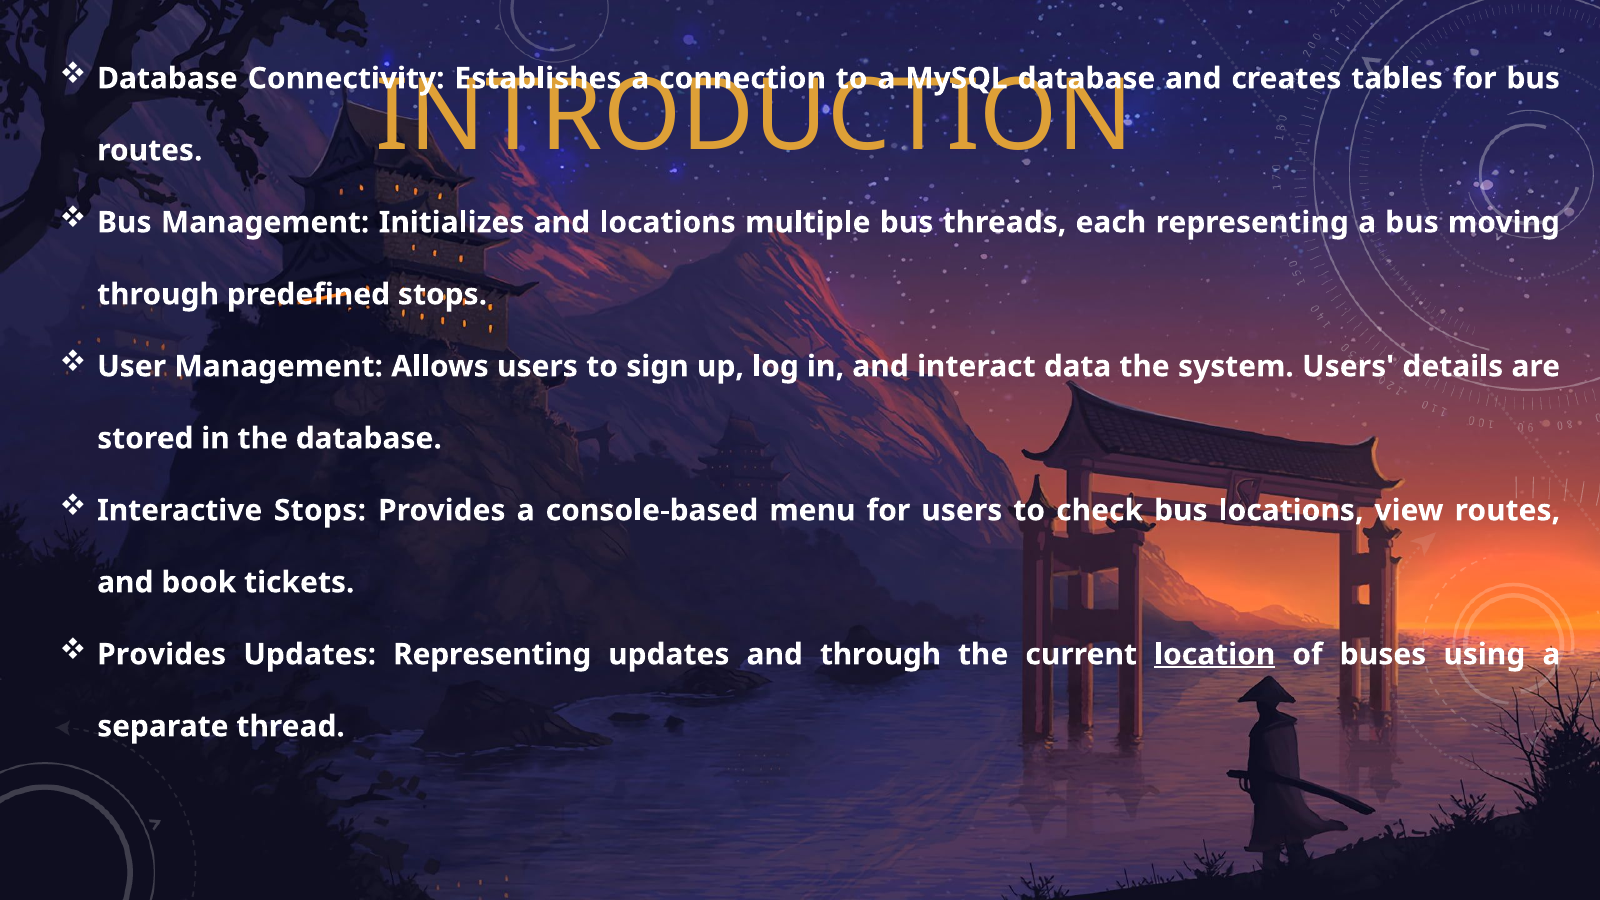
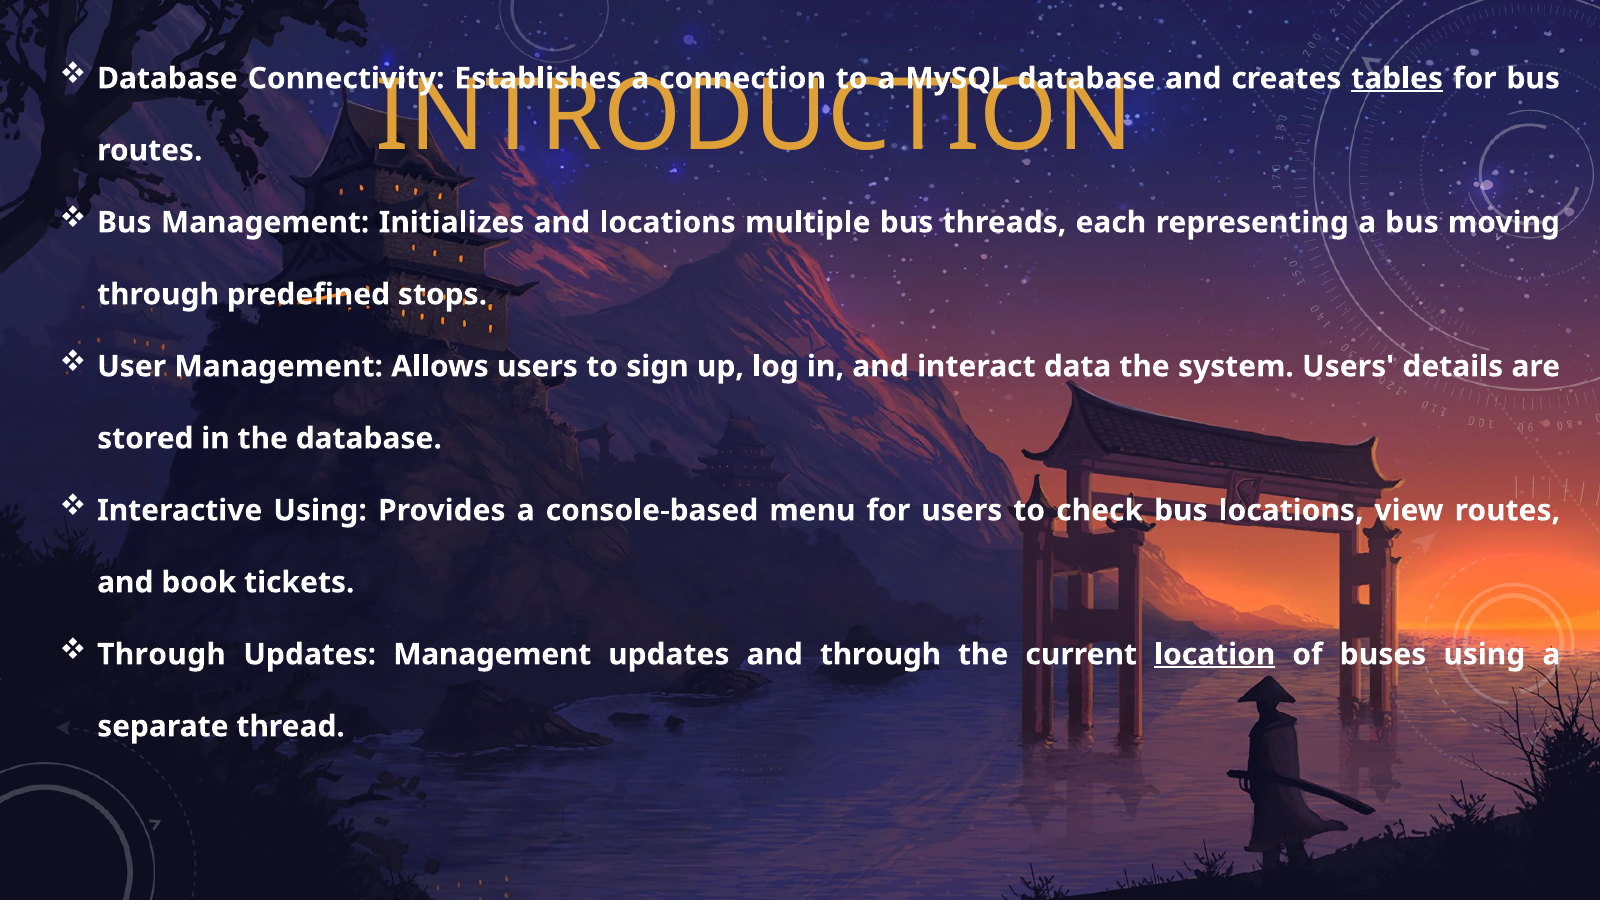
tables underline: none -> present (1397, 78)
Interactive Stops: Stops -> Using (320, 510)
Provides: Provides -> Through (161, 654)
Updates Representing: Representing -> Management (492, 654)
